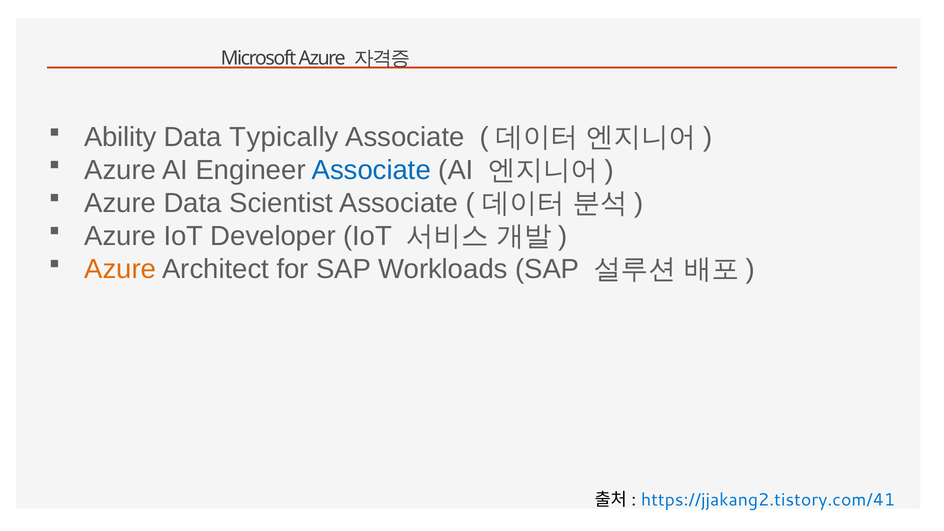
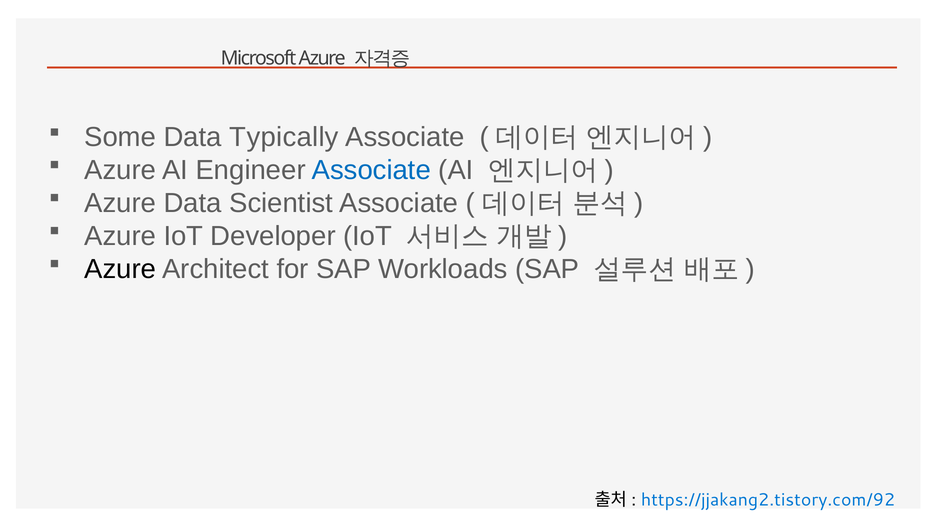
Ability: Ability -> Some (120, 137)
Azure colour: orange -> black (120, 269)
https://jjakang2.tistory.com/41: https://jjakang2.tistory.com/41 -> https://jjakang2.tistory.com/92 (768, 500)
